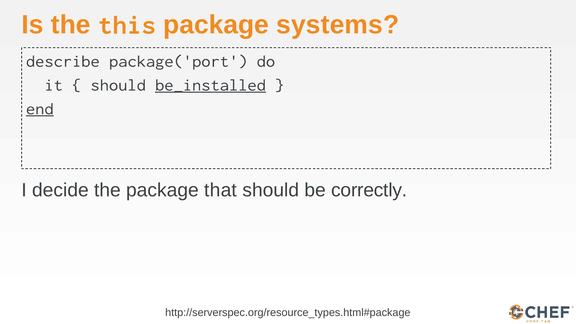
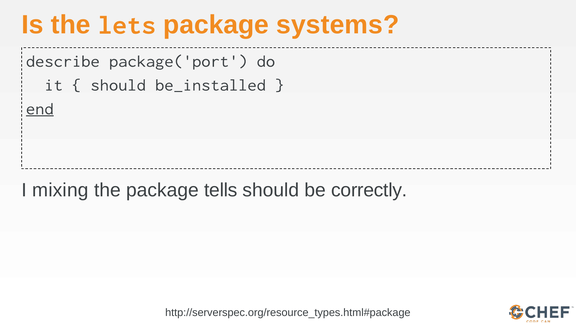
this: this -> lets (127, 25)
be_installed underline: present -> none (211, 85)
decide: decide -> mixing (60, 190)
that: that -> tells (221, 190)
